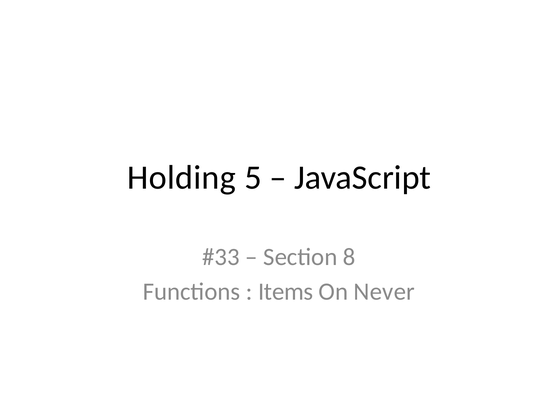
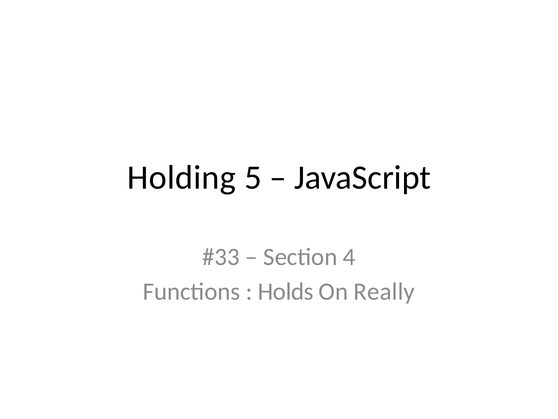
8: 8 -> 4 (349, 257)
Items: Items -> Holds (286, 291)
Never: Never -> Really (384, 291)
